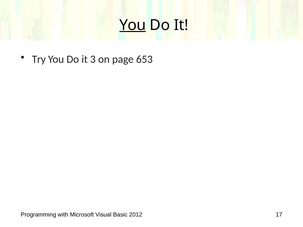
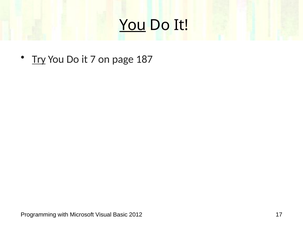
Try underline: none -> present (39, 59)
3: 3 -> 7 (93, 59)
653: 653 -> 187 (144, 59)
